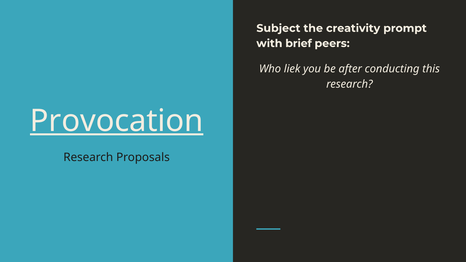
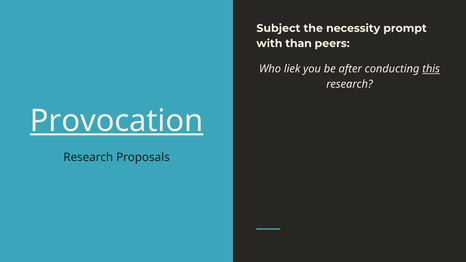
creativity: creativity -> necessity (353, 28)
brief: brief -> than (299, 43)
this underline: none -> present (431, 69)
